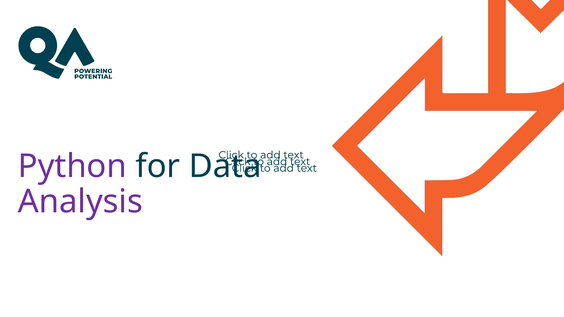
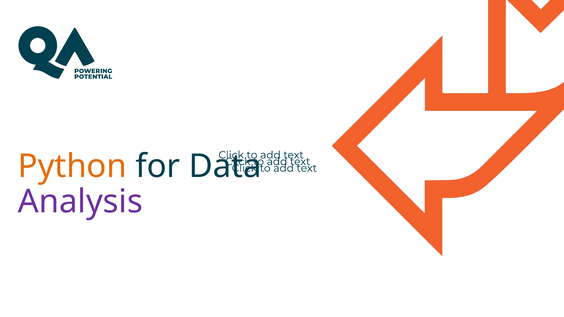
Python colour: purple -> orange (72, 166)
